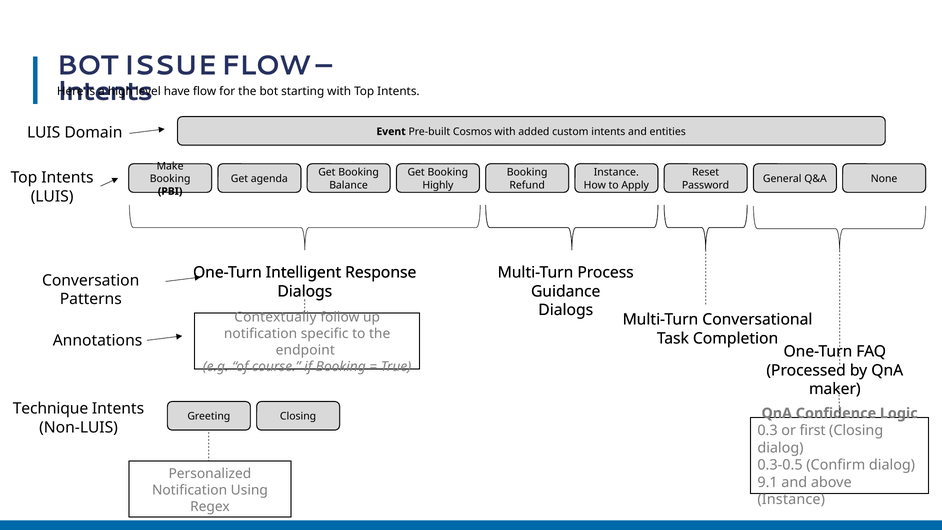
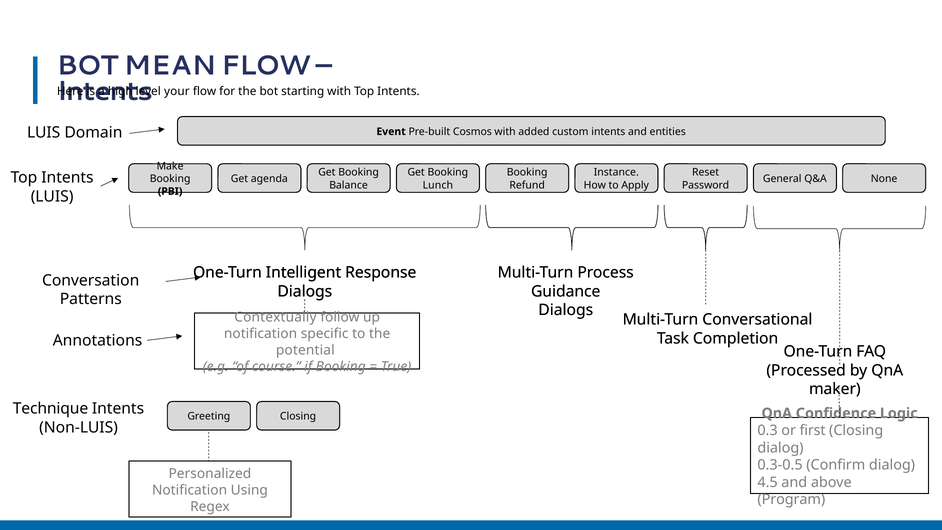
ISSUE: ISSUE -> MEAN (170, 66)
have: have -> your (177, 91)
Highly: Highly -> Lunch (438, 185)
endpoint: endpoint -> potential (305, 350)
9.1: 9.1 -> 4.5 (768, 482)
Instance: Instance -> Program (791, 499)
